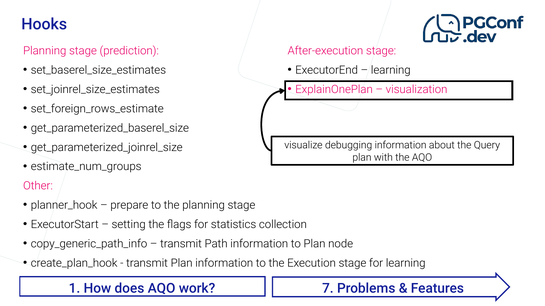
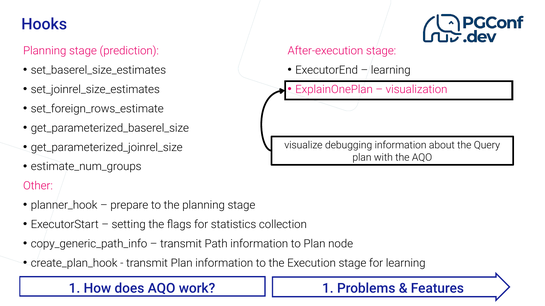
work 7: 7 -> 1 (328, 289)
